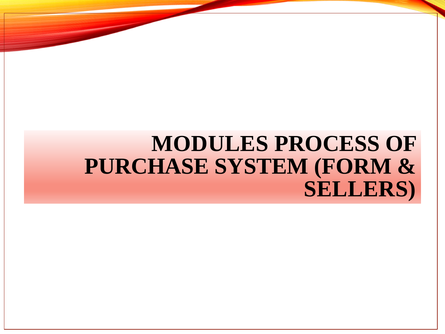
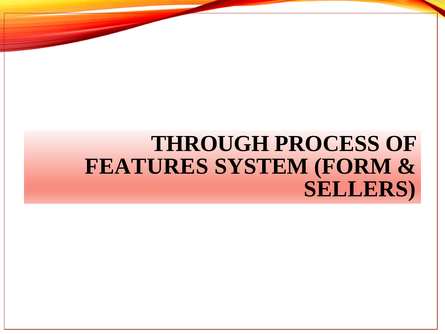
MODULES: MODULES -> THROUGH (210, 143)
PURCHASE: PURCHASE -> FEATURES (147, 166)
